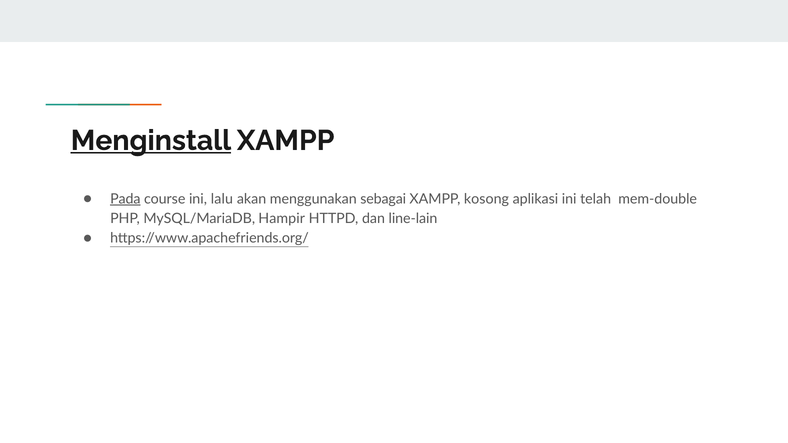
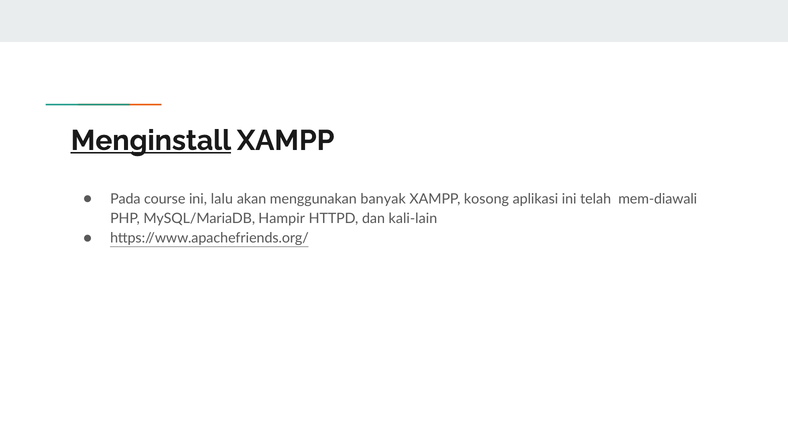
Pada underline: present -> none (125, 199)
sebagai: sebagai -> banyak (383, 199)
mem-double: mem-double -> mem-diawali (658, 199)
line-lain: line-lain -> kali-lain (413, 219)
